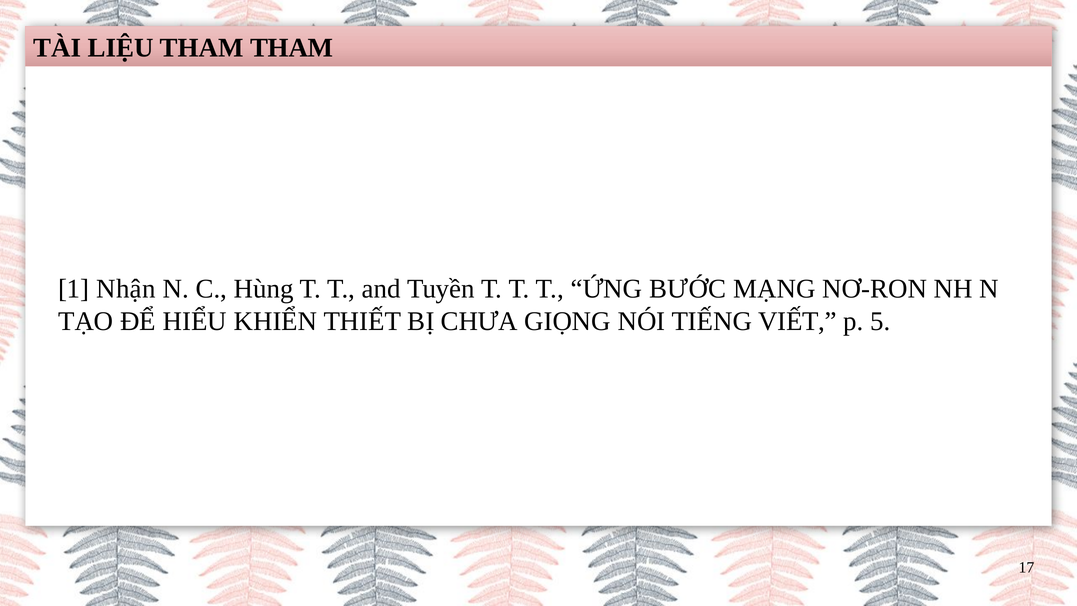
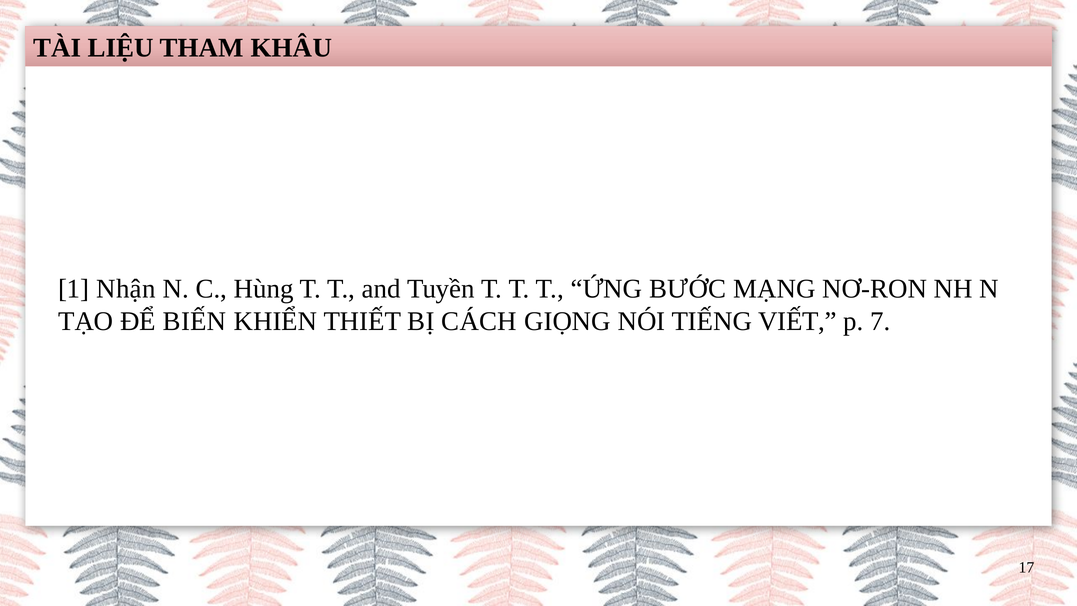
THAM THAM: THAM -> KHÂU (291, 48)
HIỂU: HIỂU -> BIẾN (195, 321)
CHƯA: CHƯA -> CÁCH (479, 321)
5: 5 -> 7 (880, 321)
